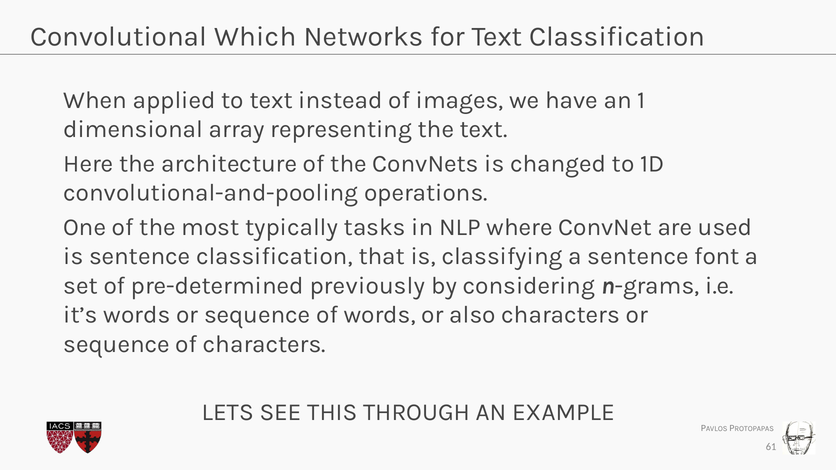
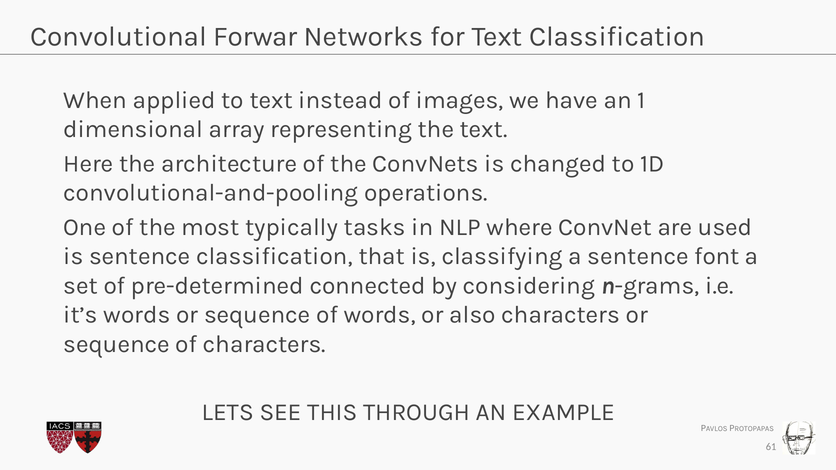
Which: Which -> Forwar (255, 37)
previously: previously -> connected (368, 286)
